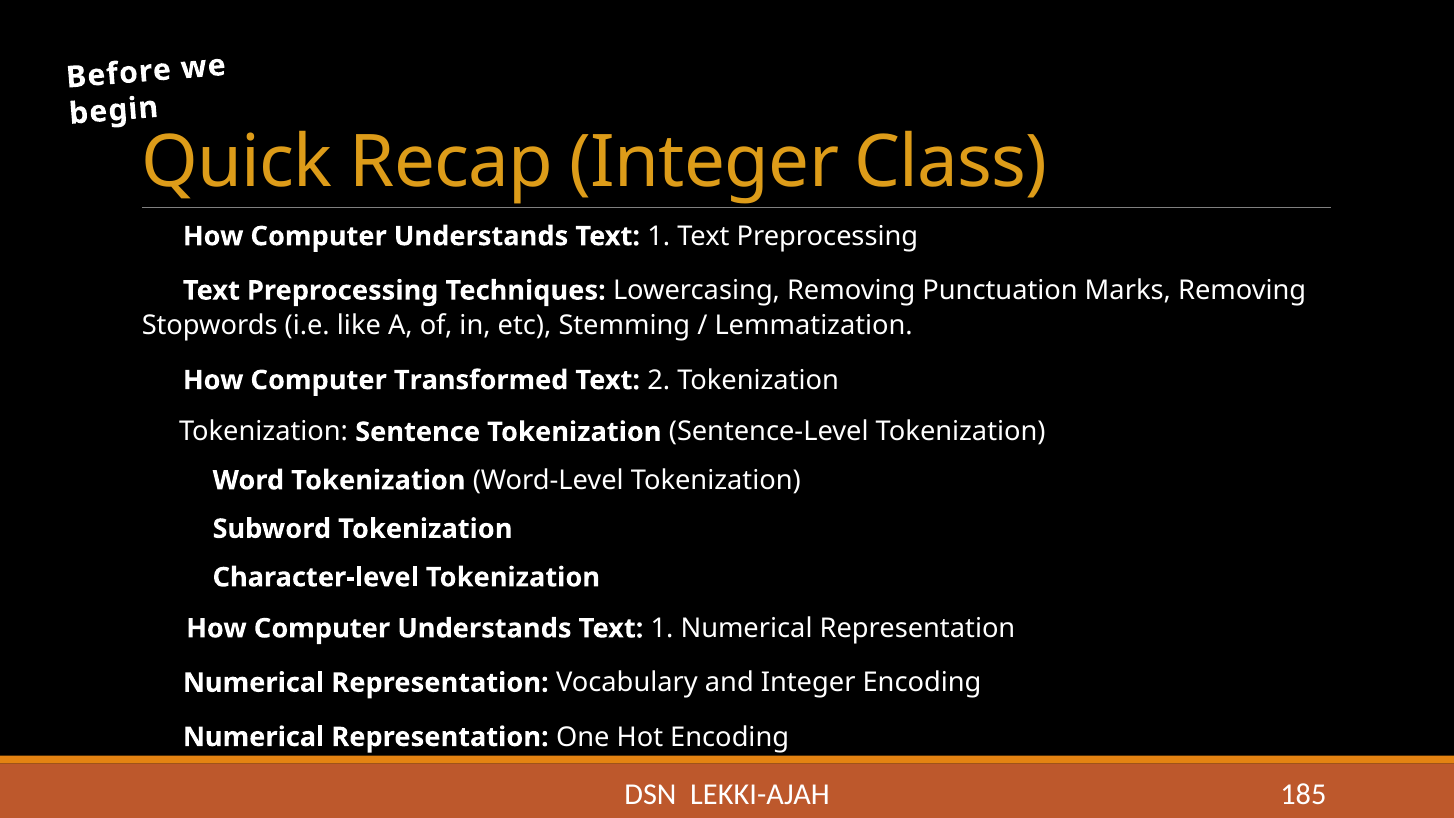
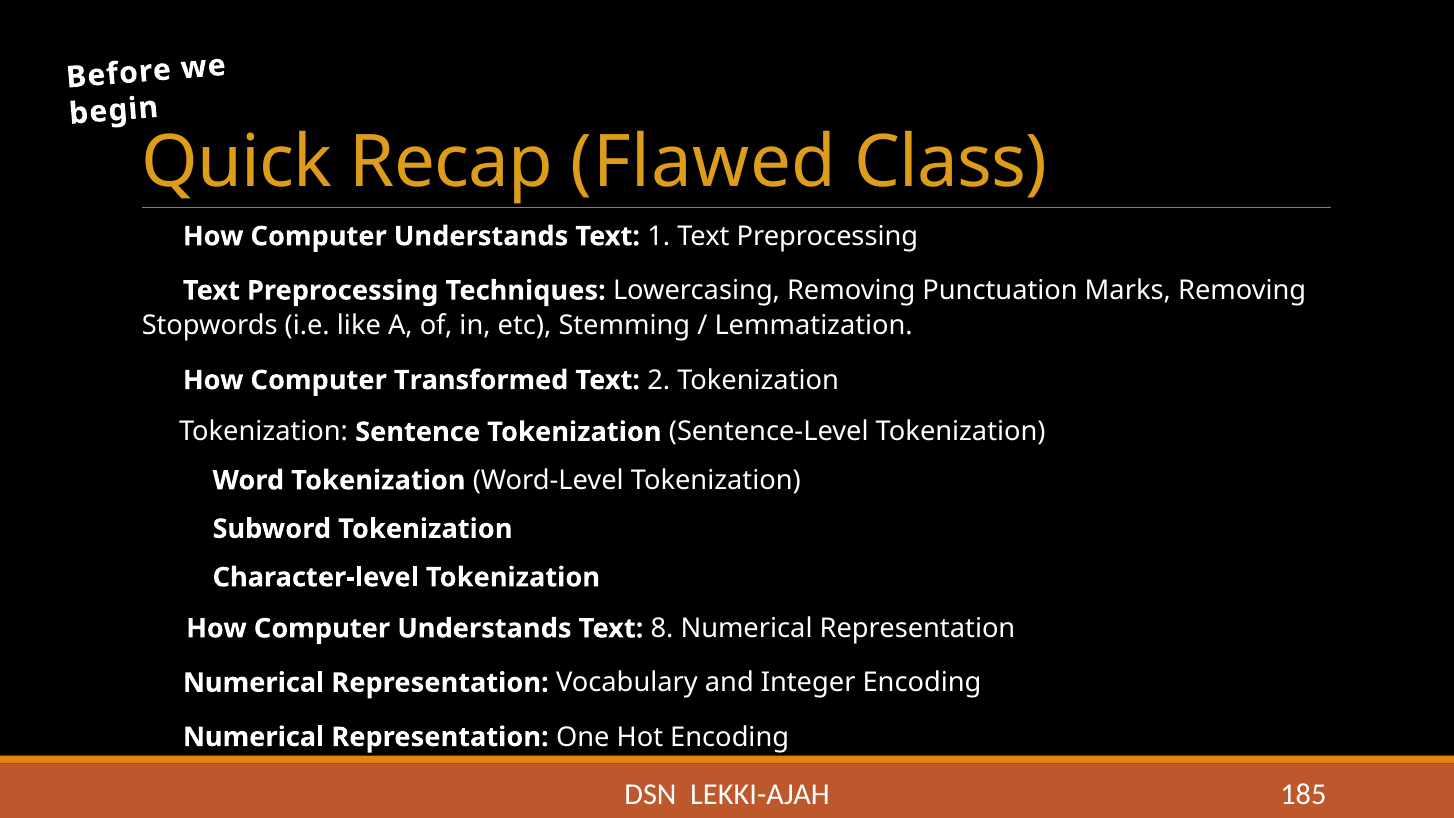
Recap Integer: Integer -> Flawed (704, 163)
5️⃣ 1: 1 -> 8 (662, 628)
